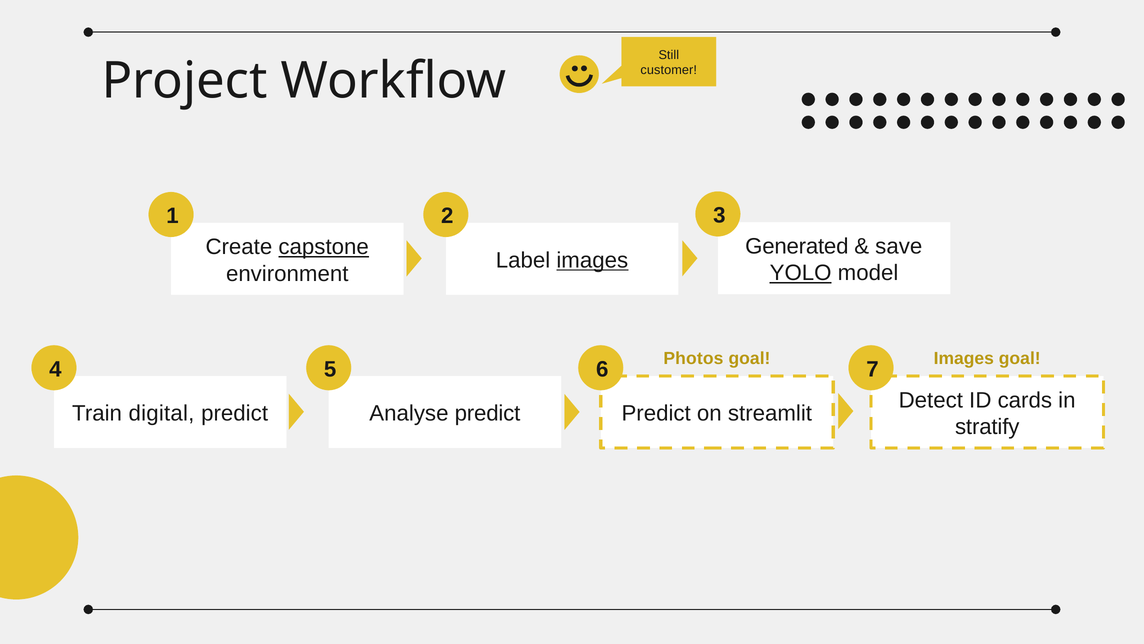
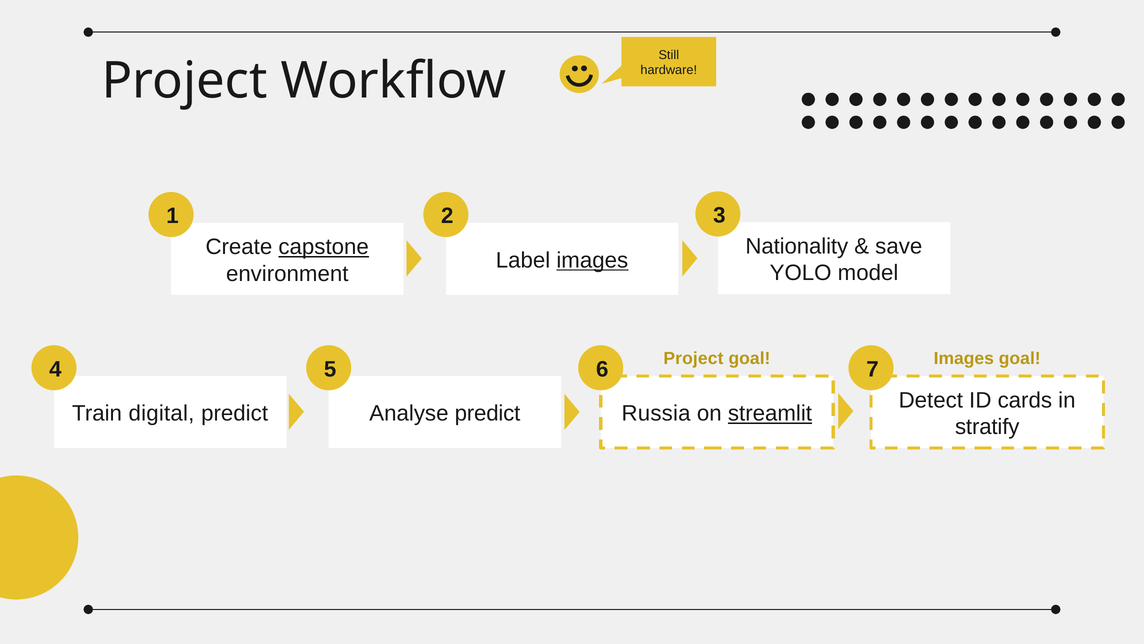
customer: customer -> hardware (669, 70)
Generated: Generated -> Nationality (797, 246)
YOLO underline: present -> none (801, 273)
Photos: Photos -> Project (693, 358)
Predict: Predict -> Russia (656, 413)
streamlit underline: none -> present (770, 413)
